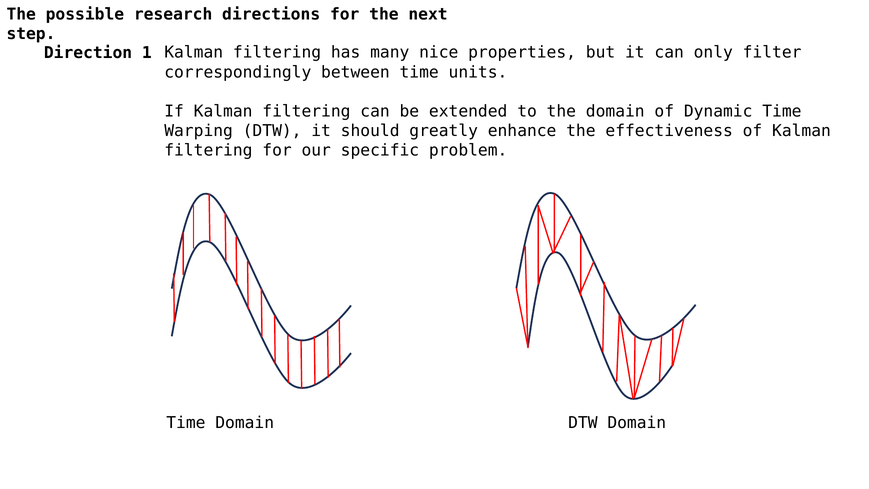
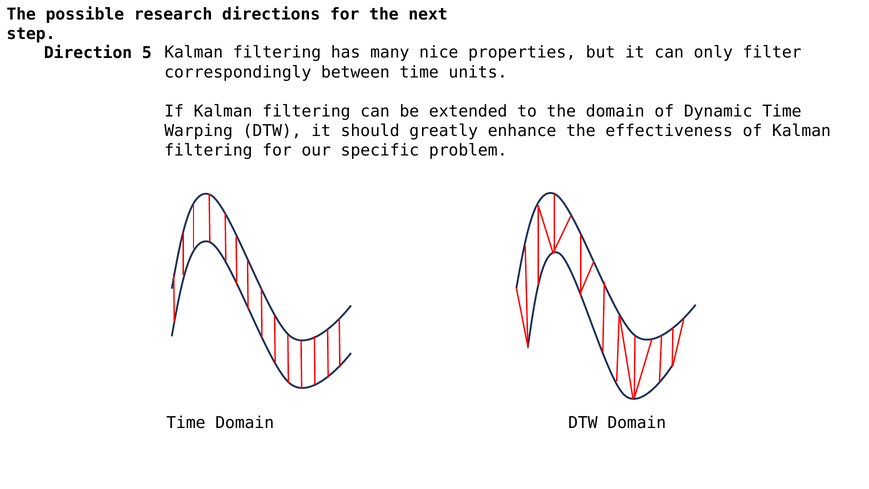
1: 1 -> 5 (147, 53)
